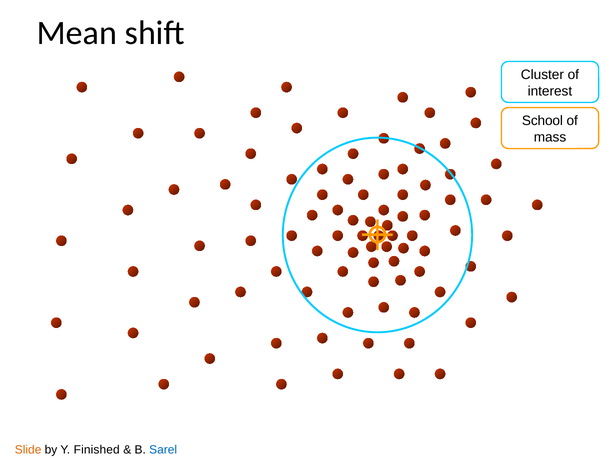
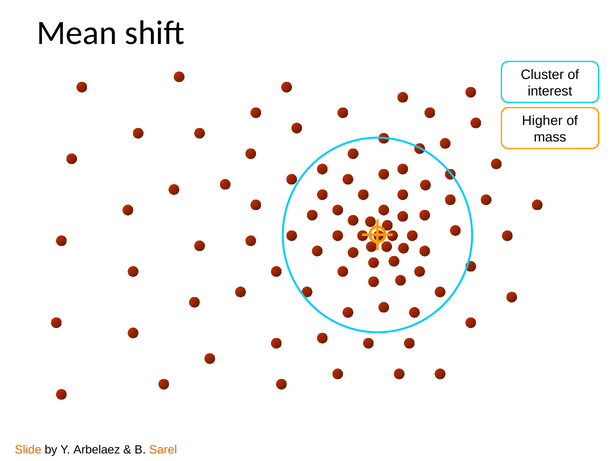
School: School -> Higher (542, 121)
Finished: Finished -> Arbelaez (97, 449)
Sarel colour: blue -> orange (163, 449)
